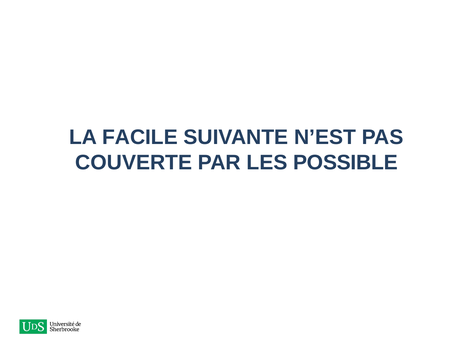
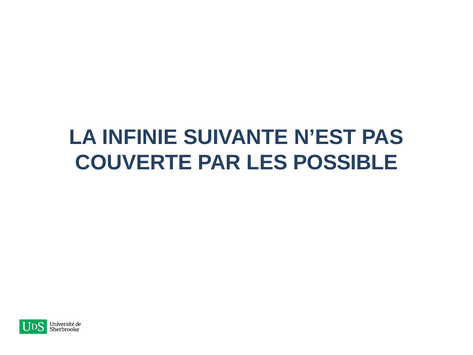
FACILE: FACILE -> INFINIE (140, 137)
